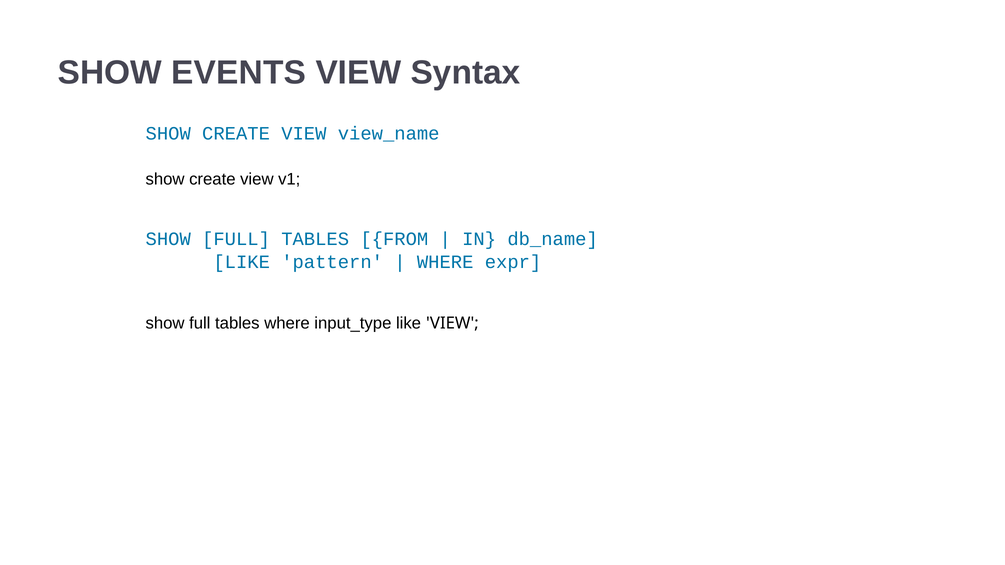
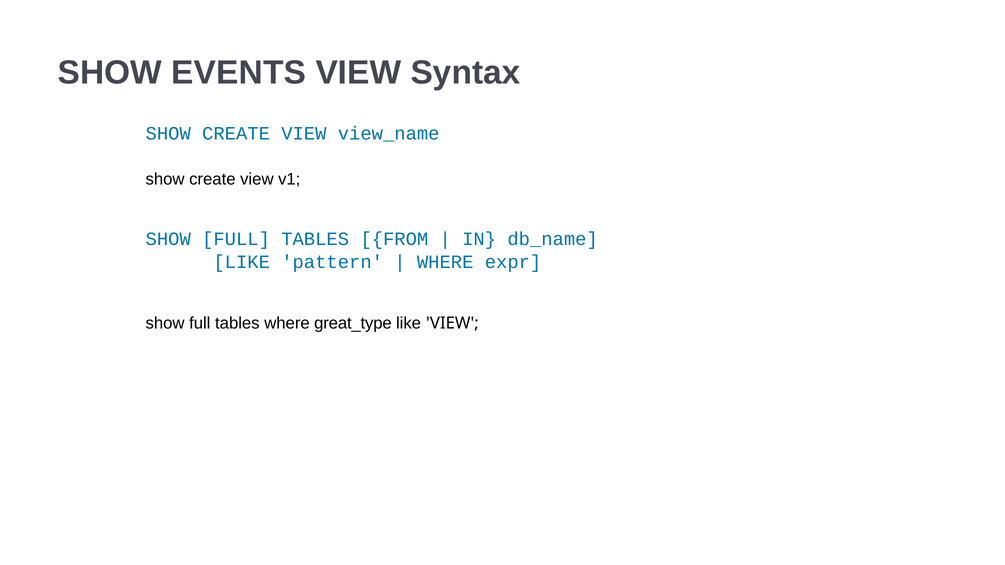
input_type: input_type -> great_type (353, 324)
